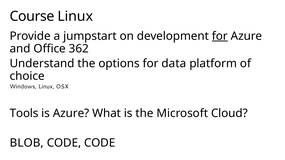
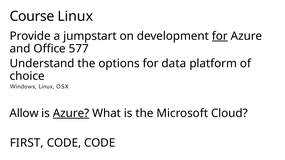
362: 362 -> 577 (79, 49)
Tools: Tools -> Allow (24, 113)
Azure underline: none -> present (71, 113)
BLOB: BLOB -> FIRST (27, 143)
